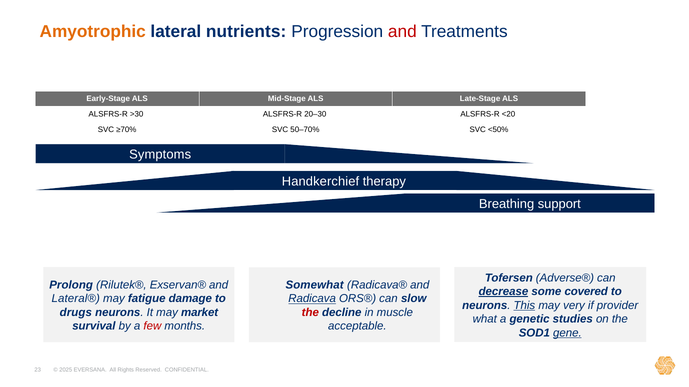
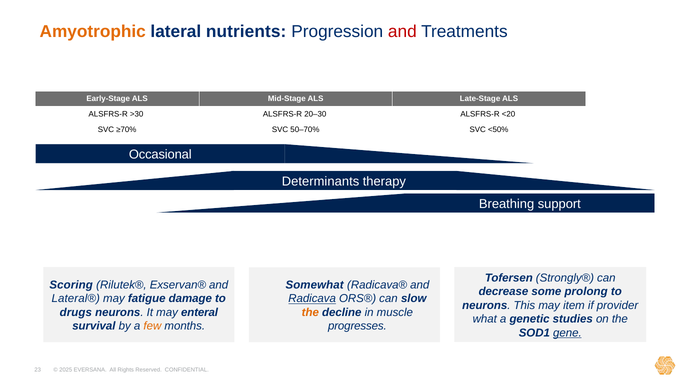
Symptoms: Symptoms -> Occasional (160, 155)
Handkerchief: Handkerchief -> Determinants (321, 182)
Adverse®: Adverse® -> Strongly® (565, 278)
Prolong: Prolong -> Scoring (71, 285)
decrease underline: present -> none (503, 292)
covered: covered -> prolong (586, 292)
This underline: present -> none (524, 306)
very: very -> item (574, 306)
market: market -> enteral (200, 313)
the colour: red -> orange (310, 313)
few colour: red -> orange (152, 327)
acceptable: acceptable -> progresses (357, 327)
